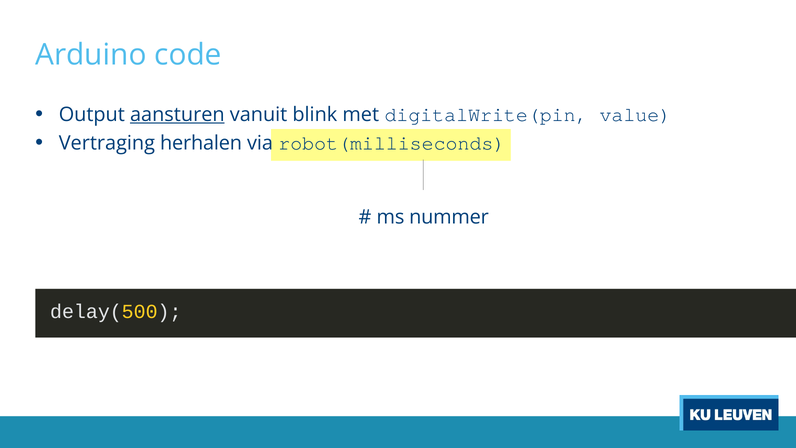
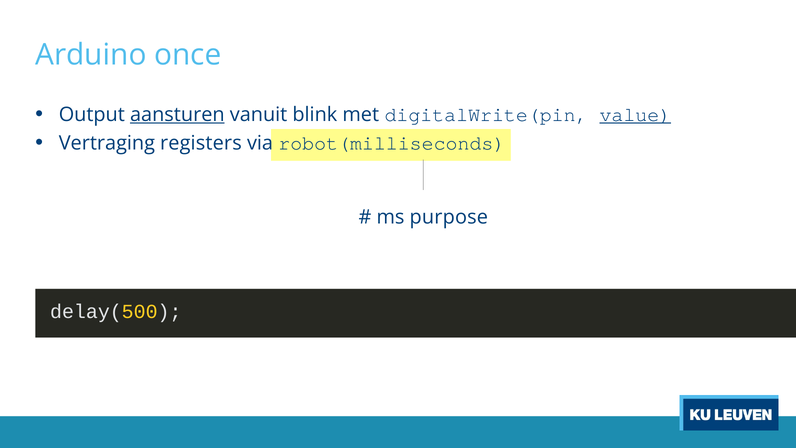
code: code -> once (188, 55)
value underline: none -> present (635, 114)
herhalen: herhalen -> registers (201, 143)
nummer: nummer -> purpose (449, 217)
